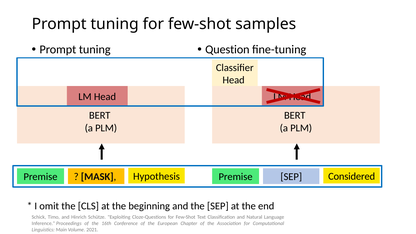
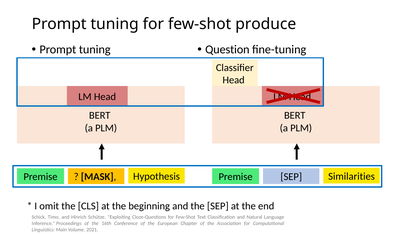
samples: samples -> produce (266, 24)
Considered: Considered -> Similarities (352, 176)
